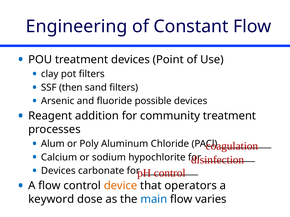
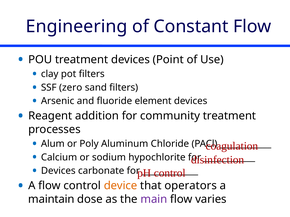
then: then -> zero (71, 88)
possible: possible -> element (153, 101)
keyword: keyword -> maintain (51, 200)
main colour: blue -> purple (154, 200)
